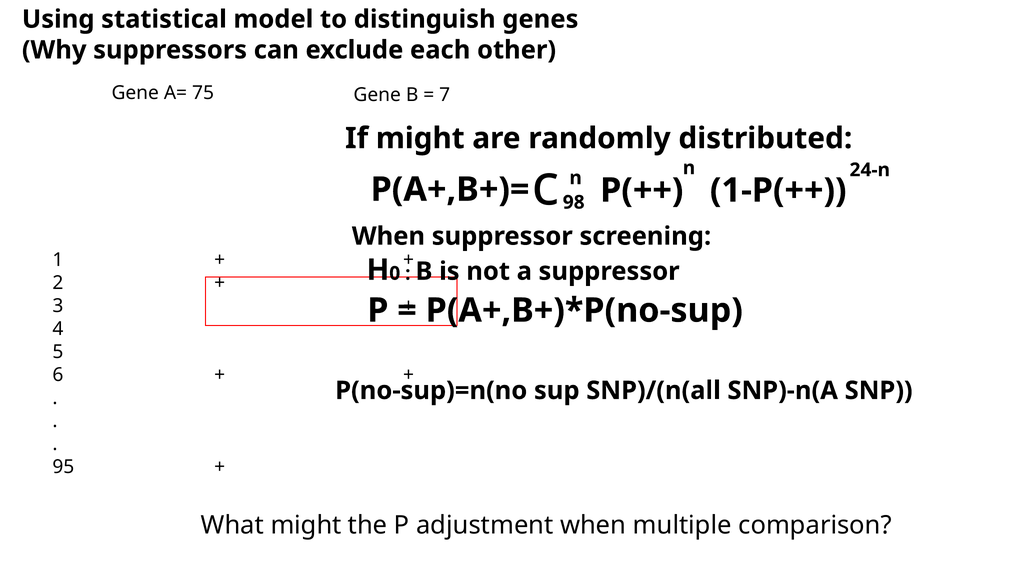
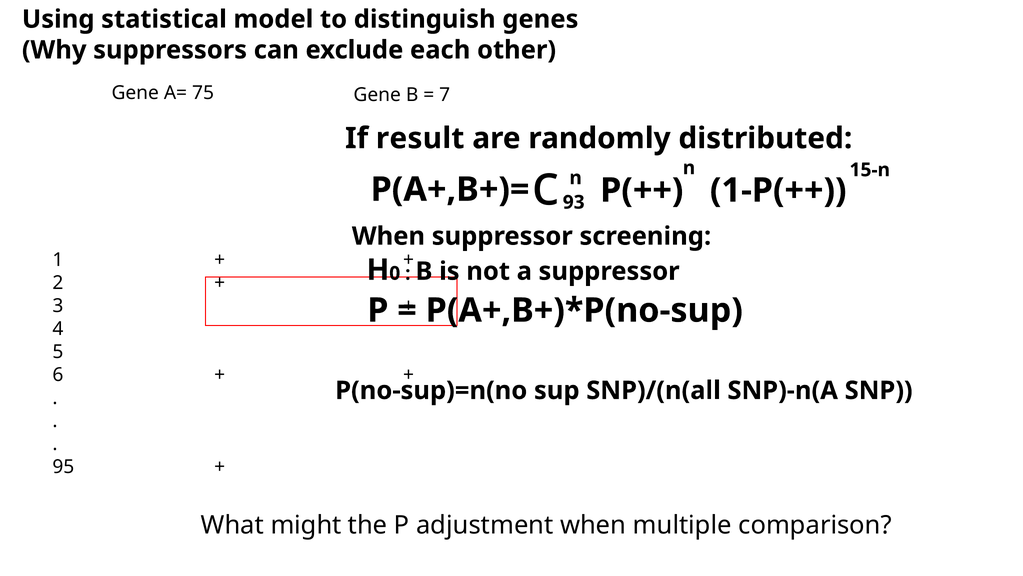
If might: might -> result (420, 138)
24-n: 24-n -> 15-n (870, 170)
98: 98 -> 93 (574, 202)
